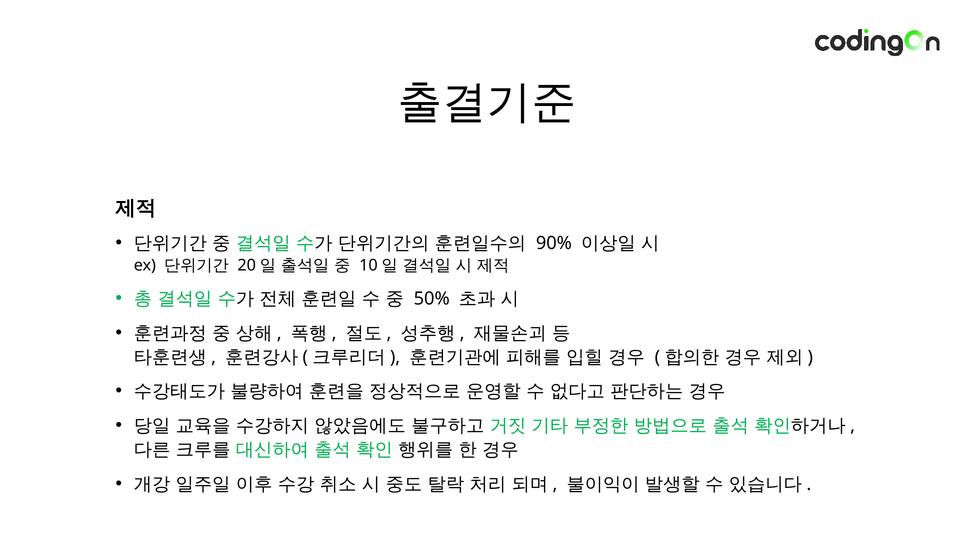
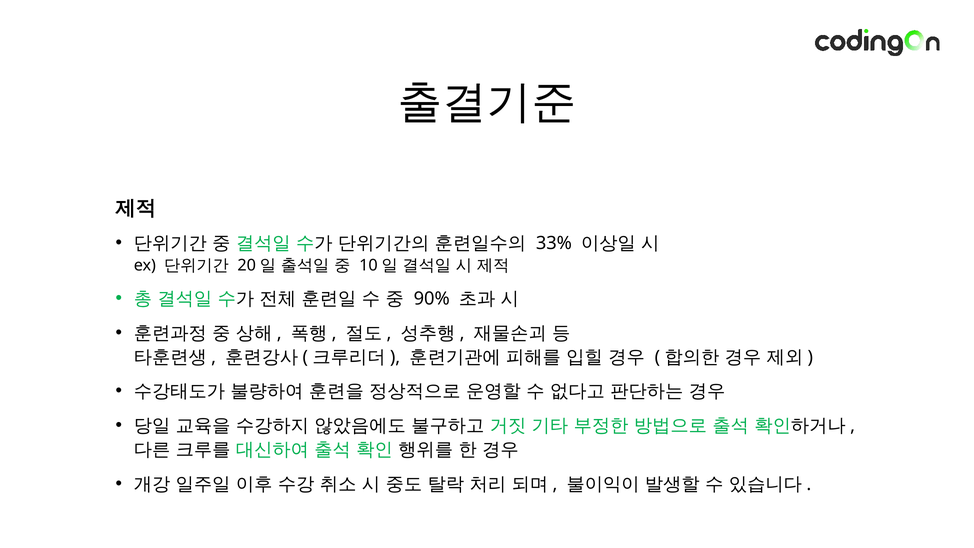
90%: 90% -> 33% (554, 243)
50%: 50% -> 90% (432, 299)
